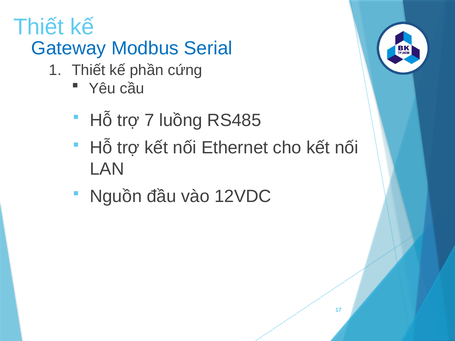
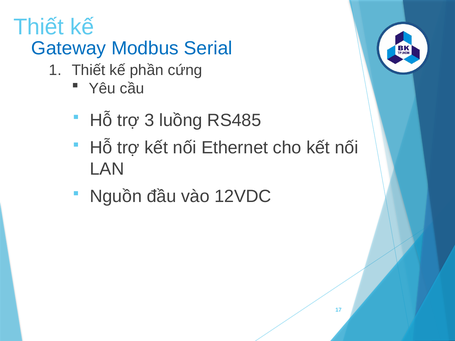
7: 7 -> 3 (149, 120)
